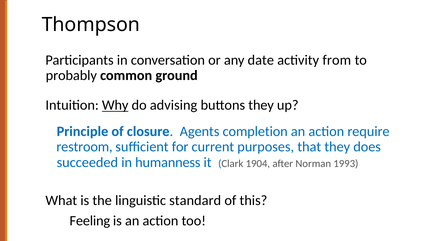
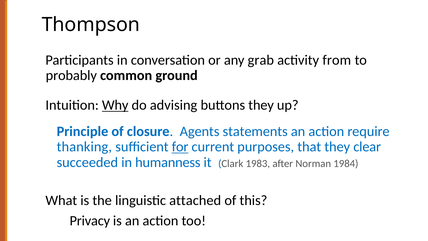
date: date -> grab (261, 60)
completion: completion -> statements (255, 131)
restroom: restroom -> thanking (84, 147)
for underline: none -> present (180, 147)
does: does -> clear (367, 147)
1904: 1904 -> 1983 (258, 163)
1993: 1993 -> 1984 (346, 163)
standard: standard -> attached (195, 200)
Feeling: Feeling -> Privacy (90, 220)
